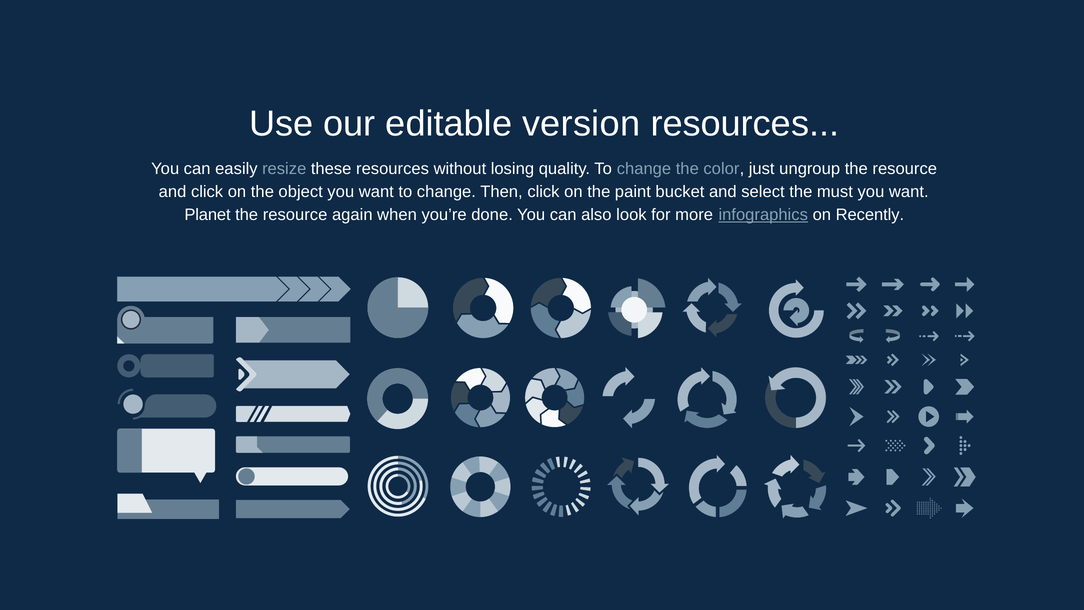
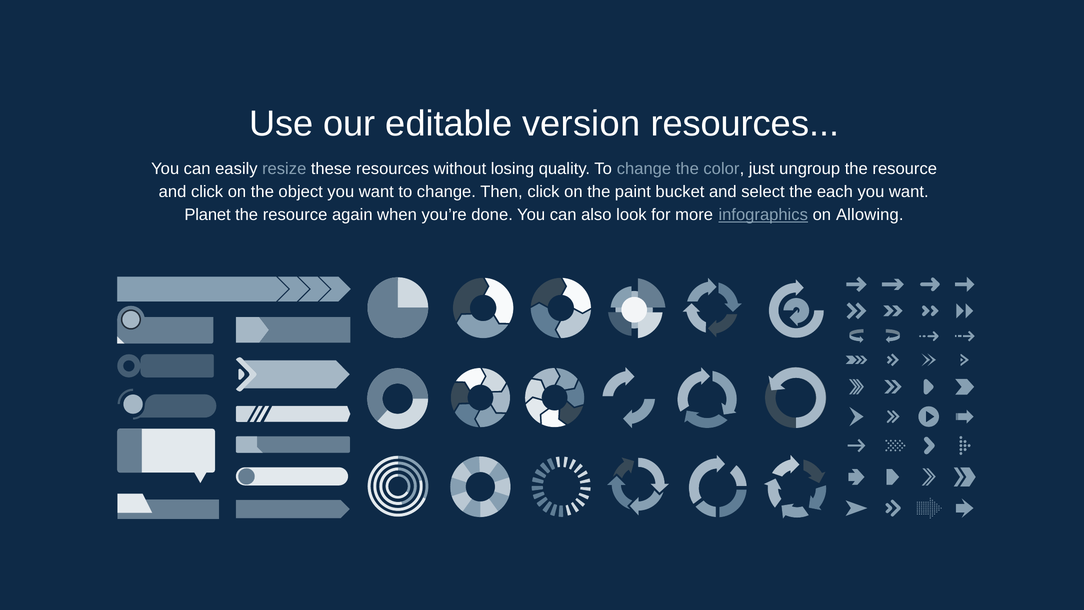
must: must -> each (835, 192)
Recently: Recently -> Allowing (870, 214)
